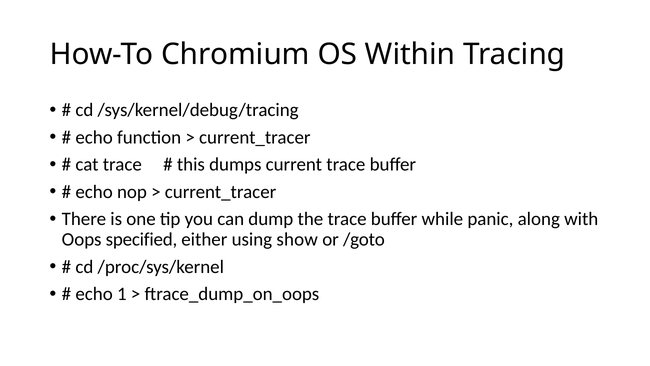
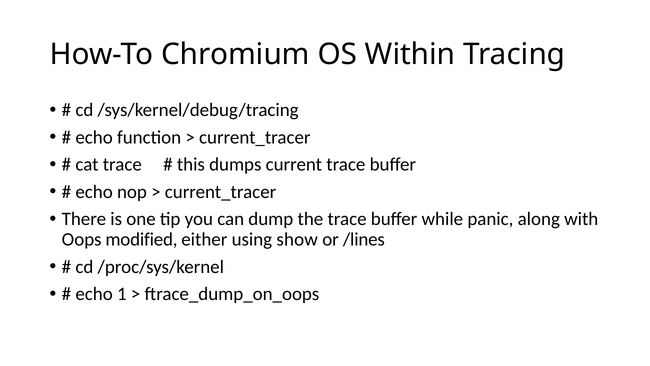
specified: specified -> modified (141, 239)
/goto: /goto -> /lines (364, 239)
